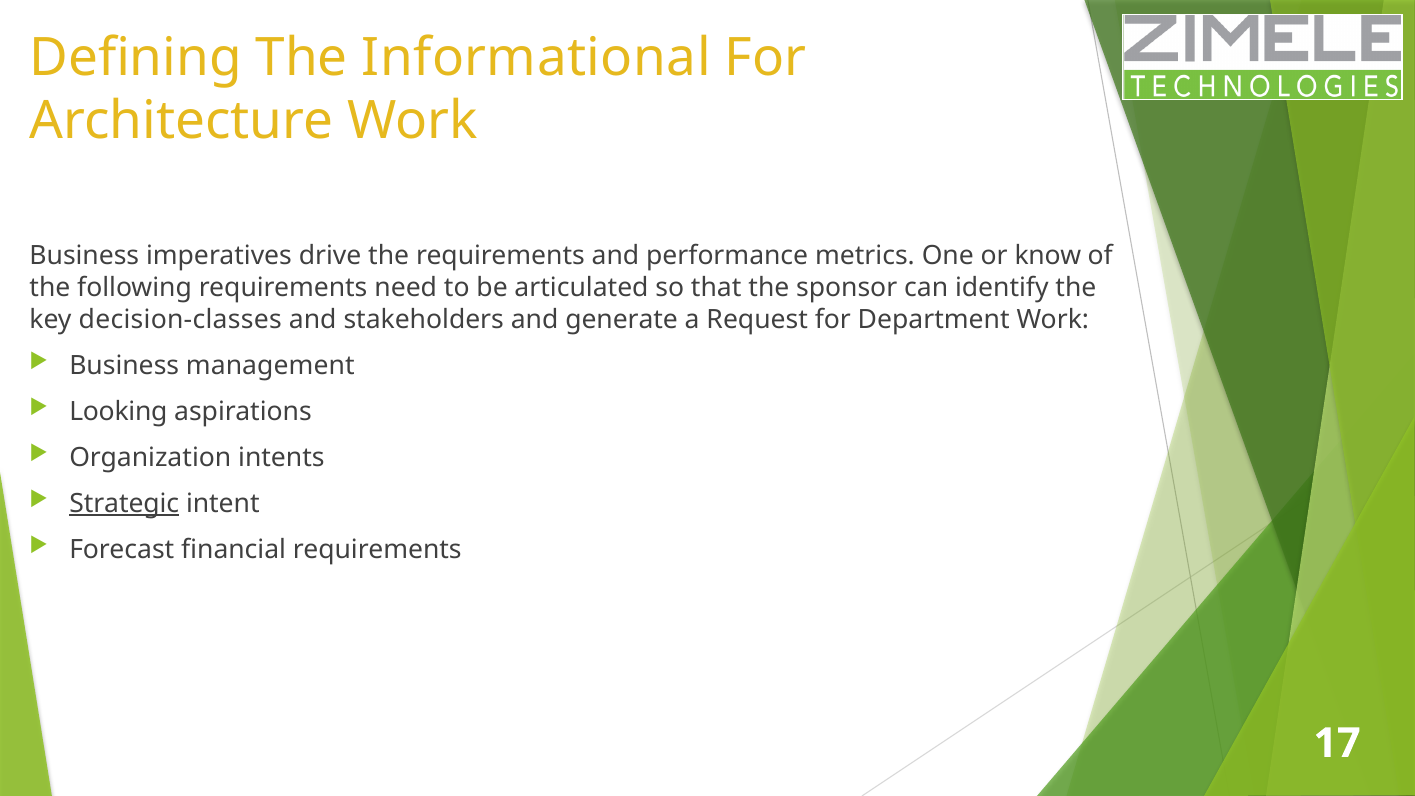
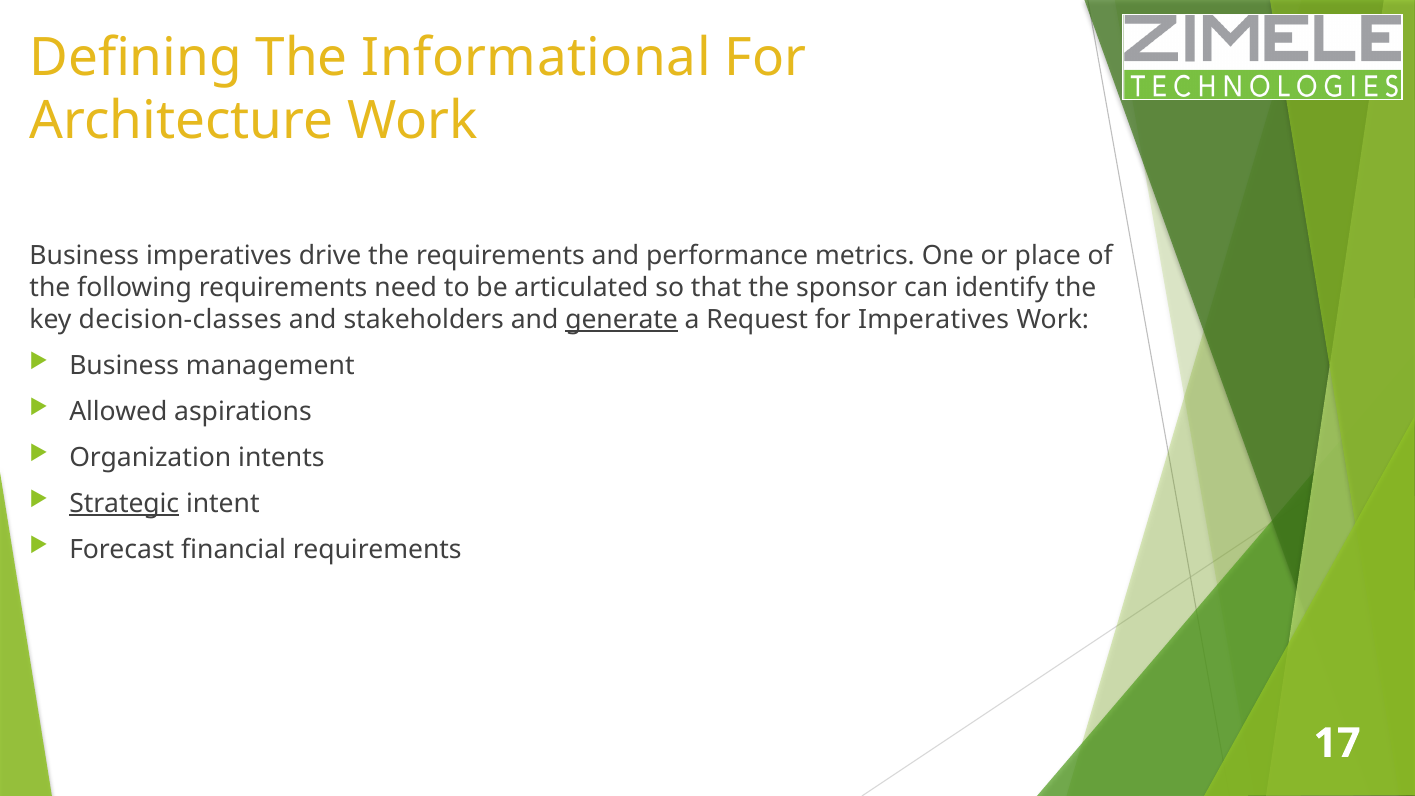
know: know -> place (1048, 256)
generate underline: none -> present (622, 320)
for Department: Department -> Imperatives (934, 320)
Looking: Looking -> Allowed (118, 412)
